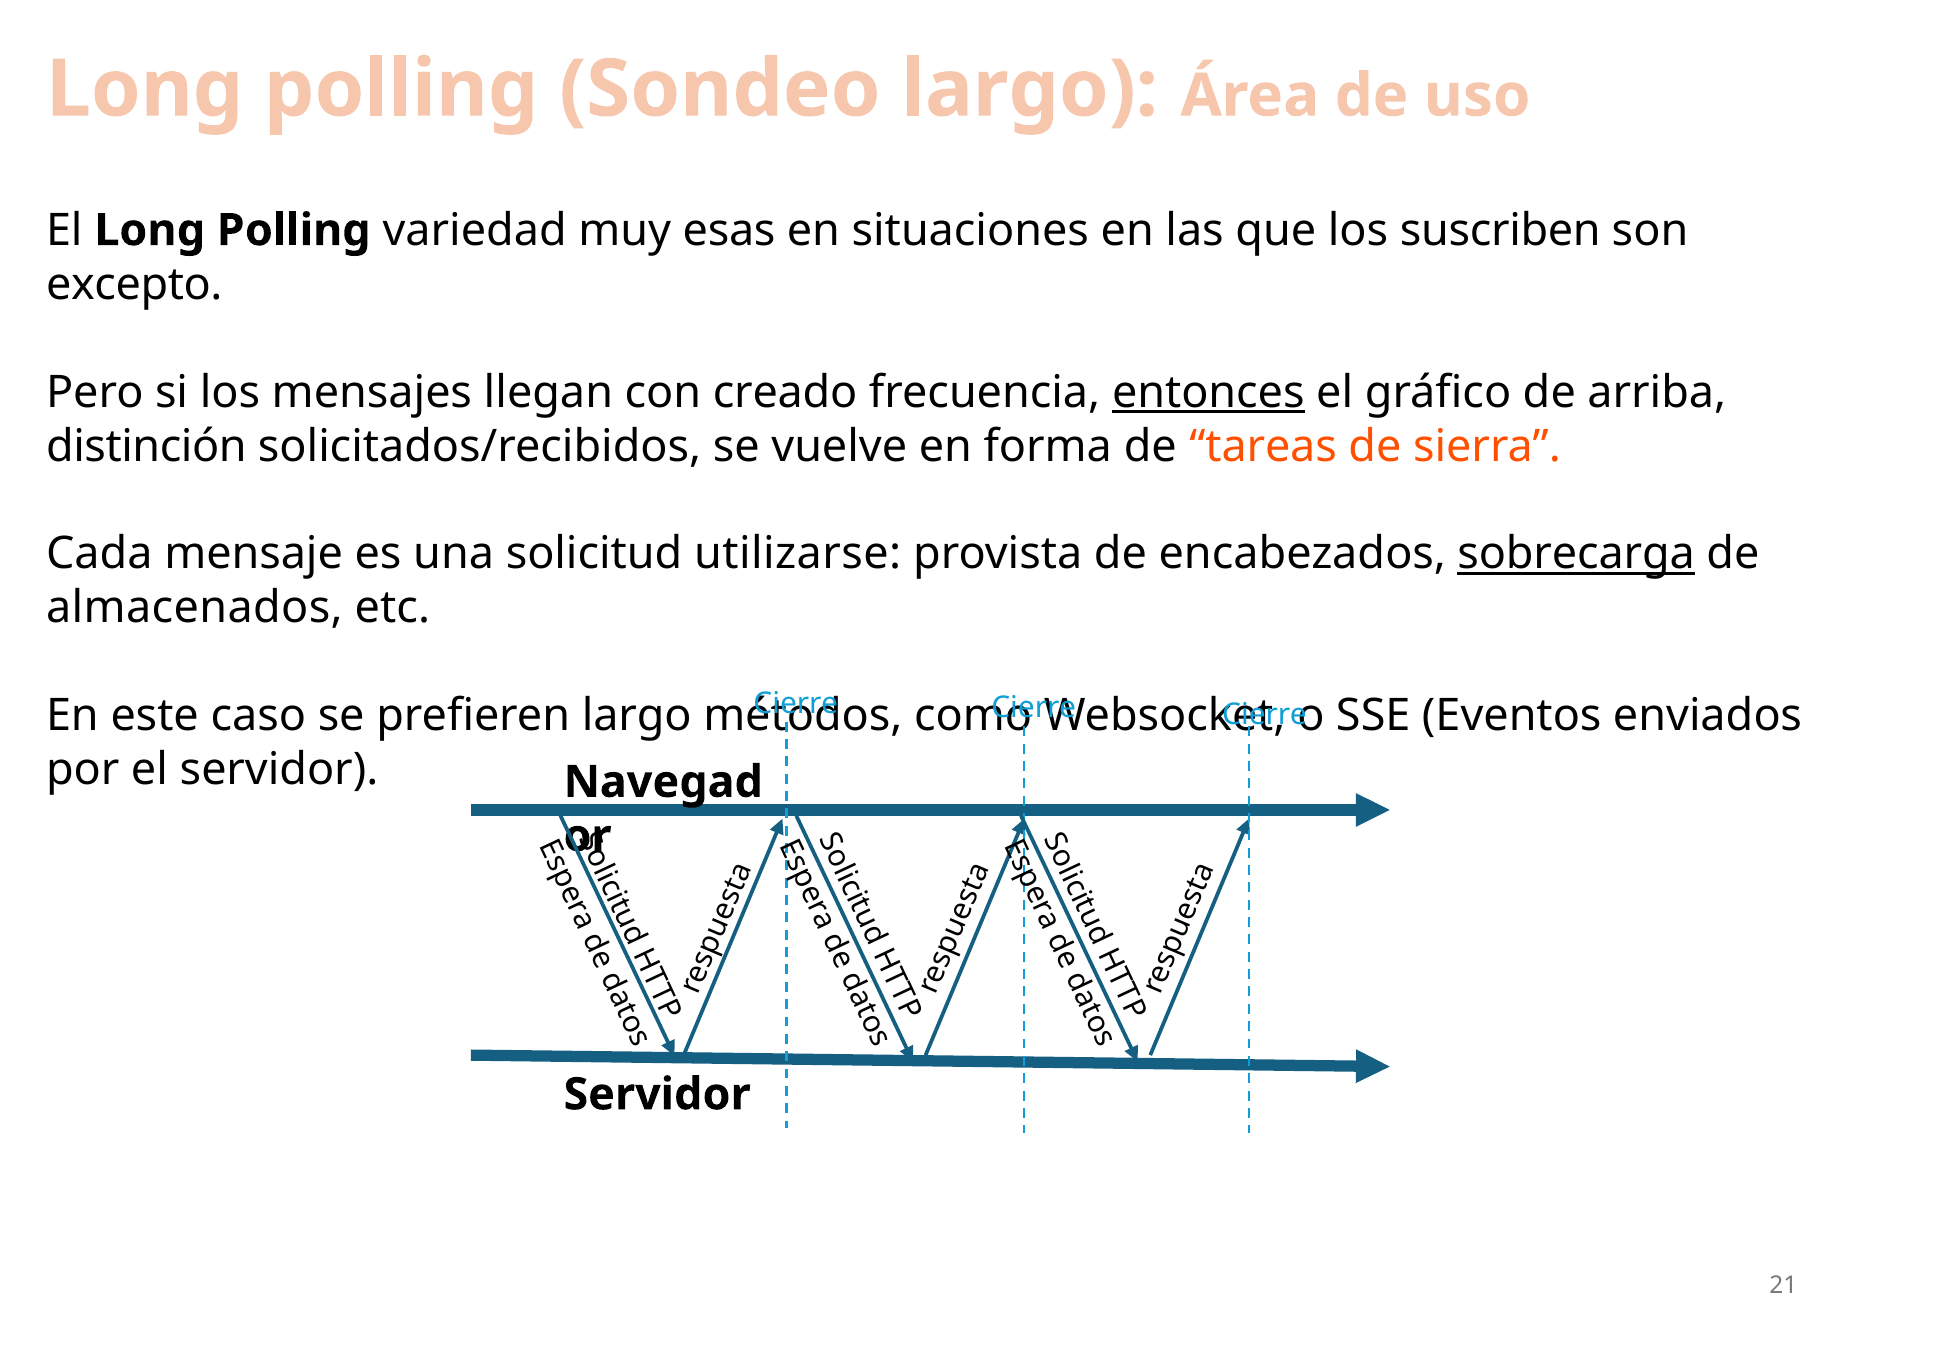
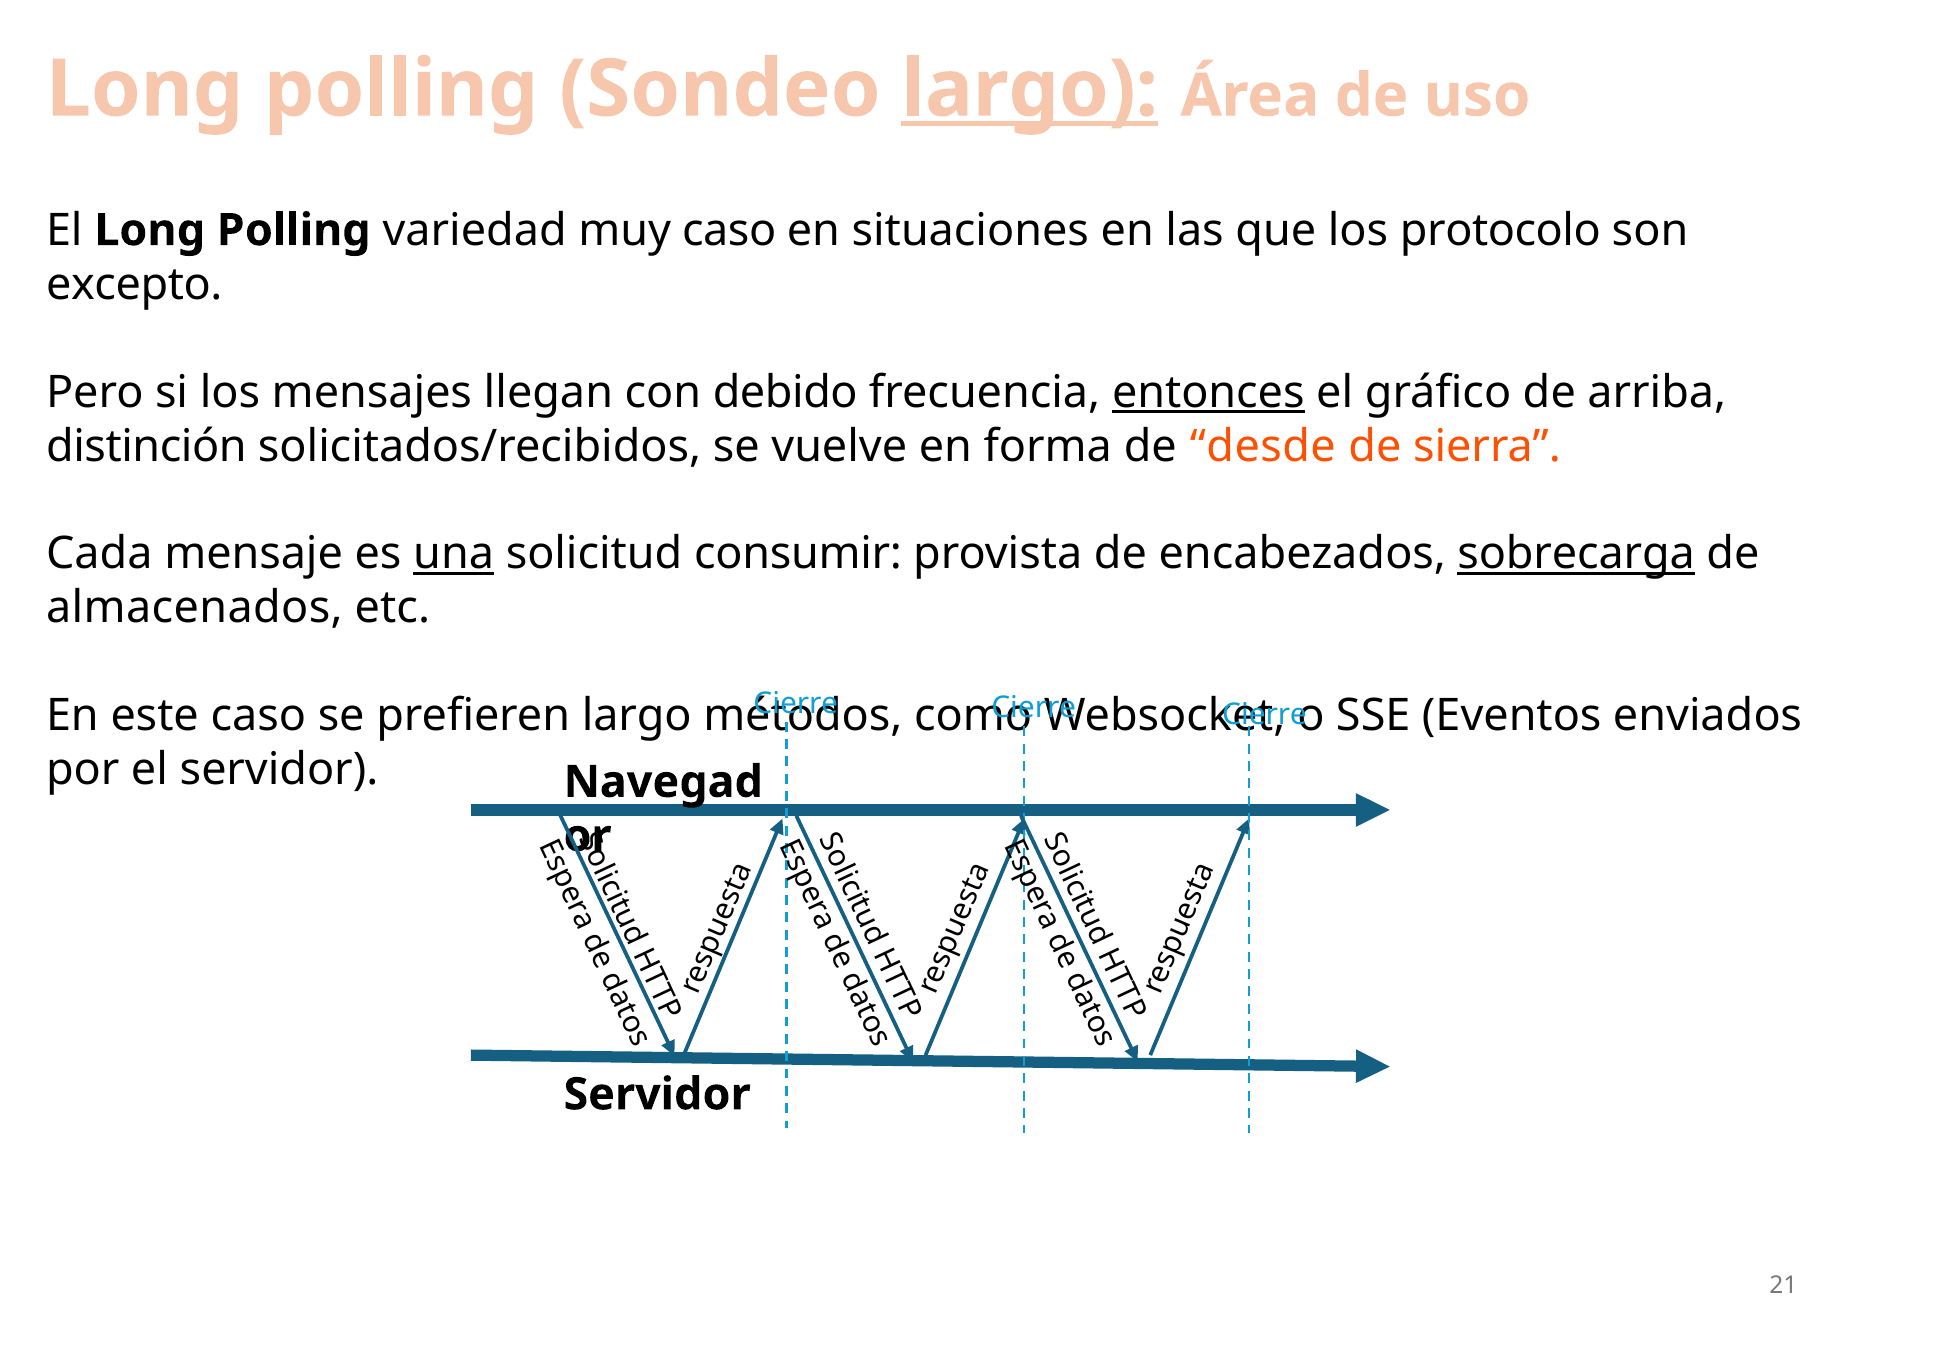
largo underline: none -> present (1030, 89)
muy esas: esas -> caso (729, 230)
suscriben: suscriben -> protocolo (1500, 230)
creado: creado -> debido (785, 392)
tareas: tareas -> desde (1263, 446)
una underline: none -> present (454, 554)
utilizarse: utilizarse -> consumir (798, 554)
